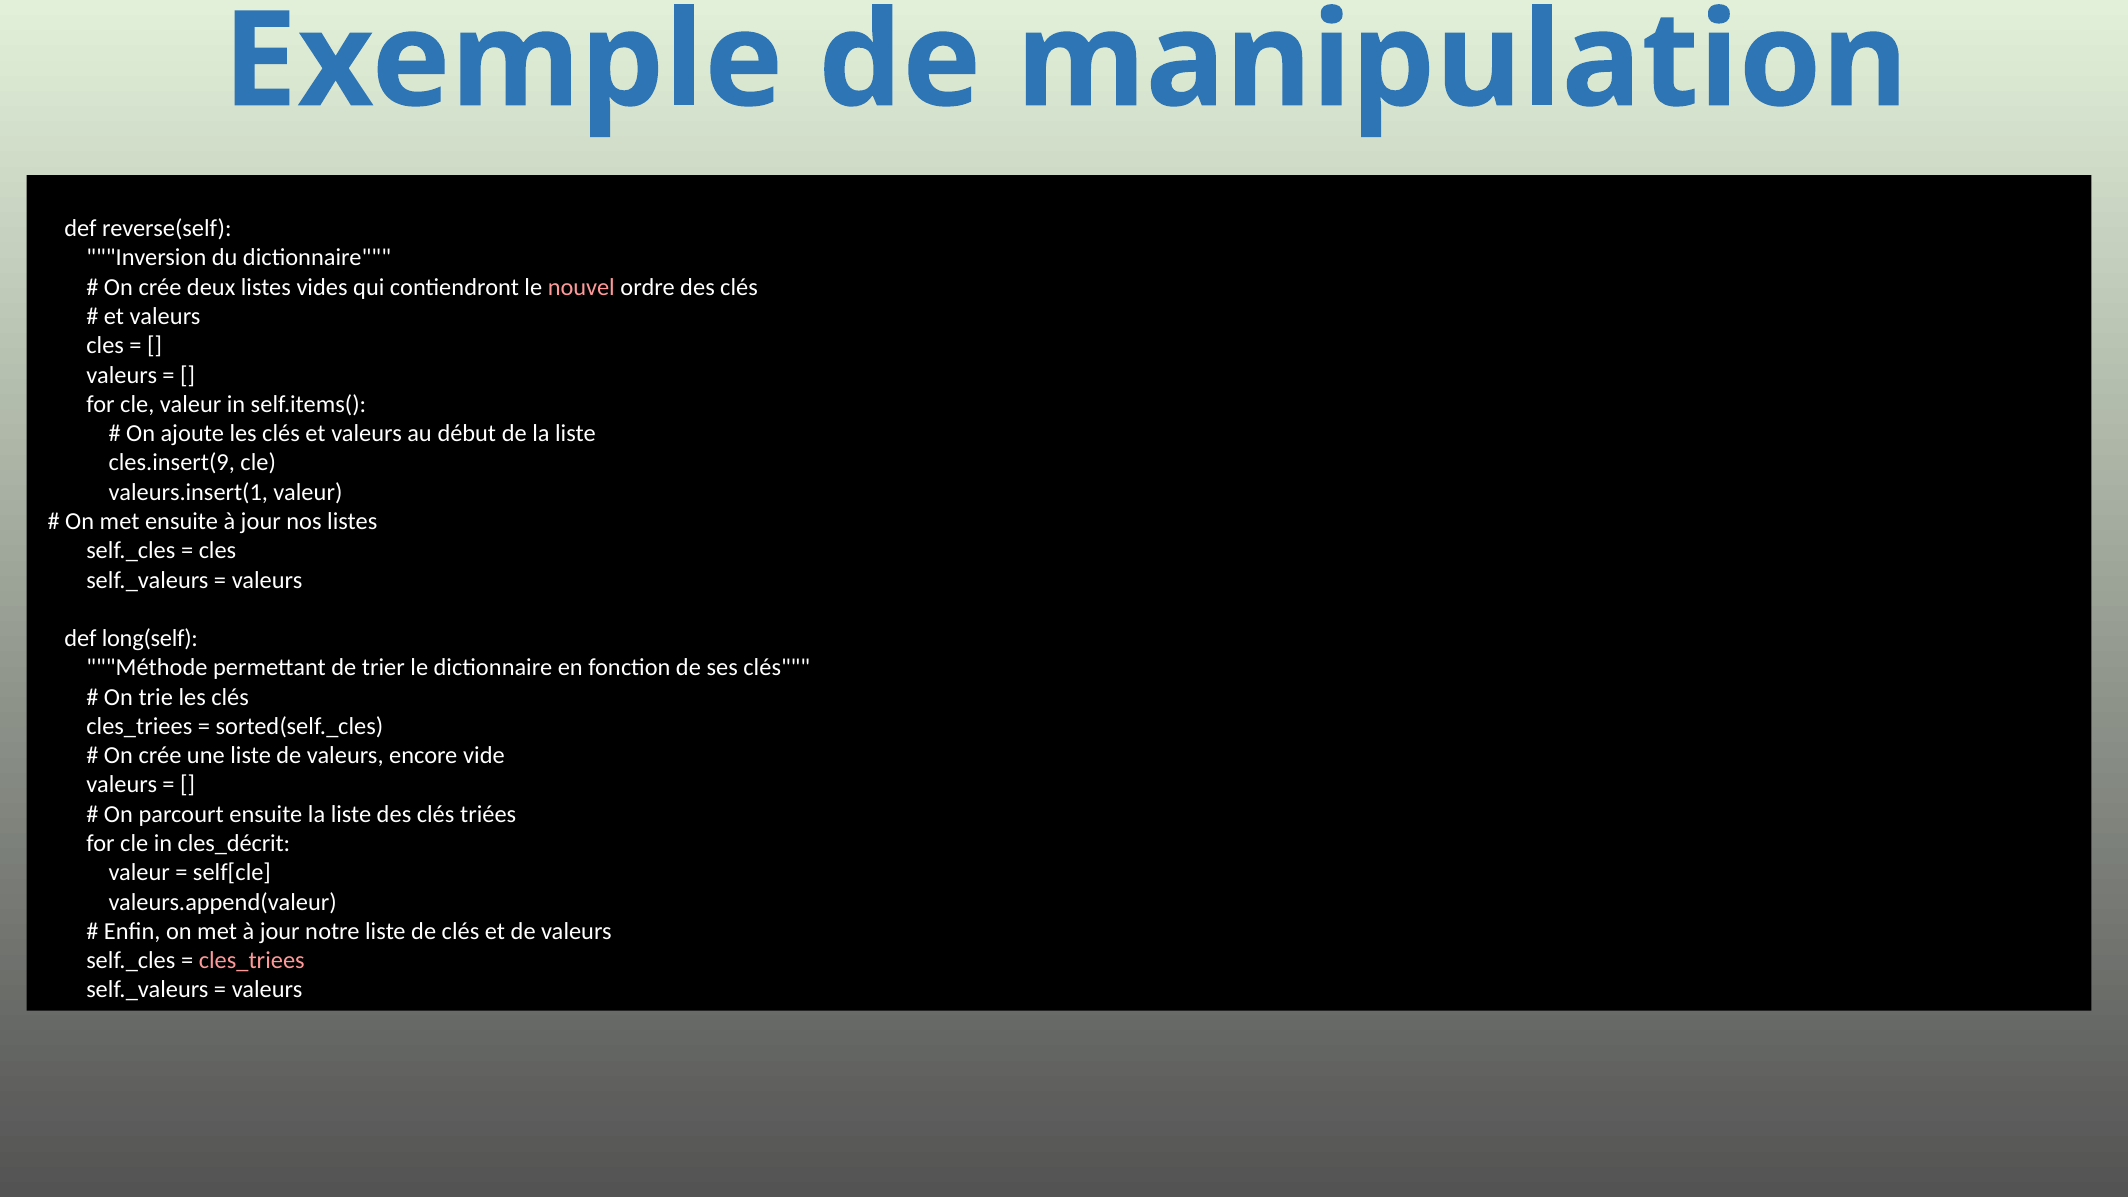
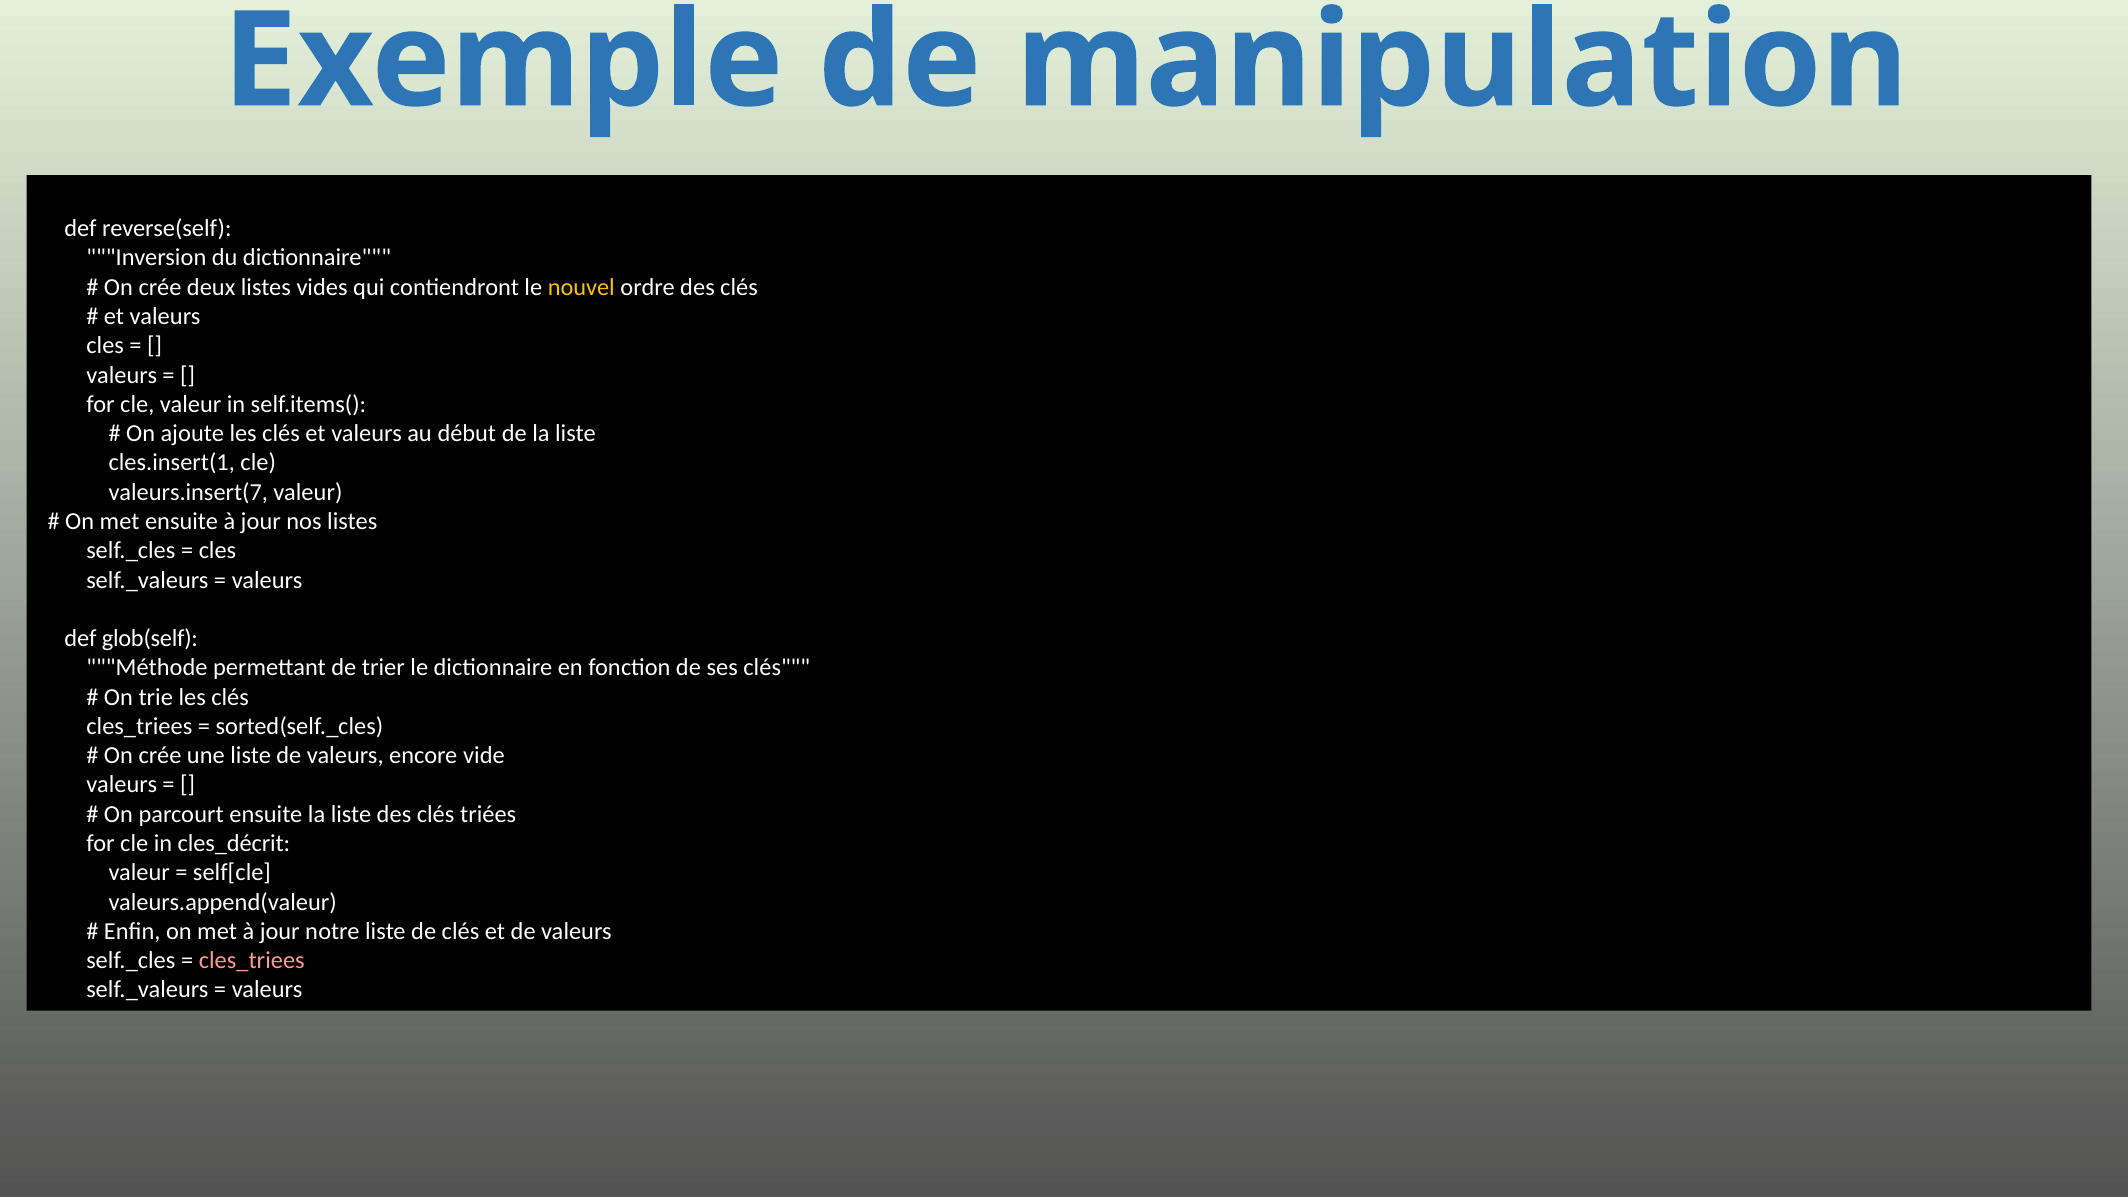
nouvel colour: pink -> yellow (581, 287)
cles.insert(9: cles.insert(9 -> cles.insert(1 (172, 463)
valeurs.insert(1: valeurs.insert(1 -> valeurs.insert(7 (188, 492)
long(self: long(self -> glob(self (150, 639)
